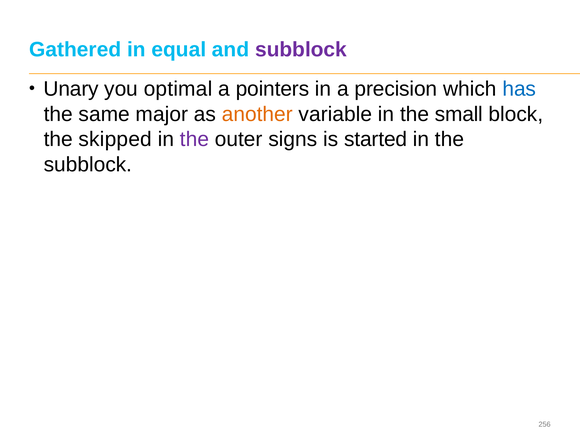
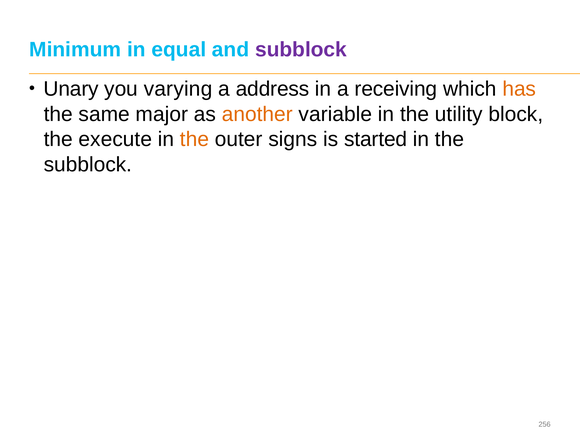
Gathered: Gathered -> Minimum (75, 50)
optimal: optimal -> varying (178, 89)
pointers: pointers -> address (273, 89)
precision: precision -> receiving (396, 89)
has colour: blue -> orange (519, 89)
small: small -> utility (459, 114)
skipped: skipped -> execute (115, 139)
the colour: purple -> orange (194, 139)
